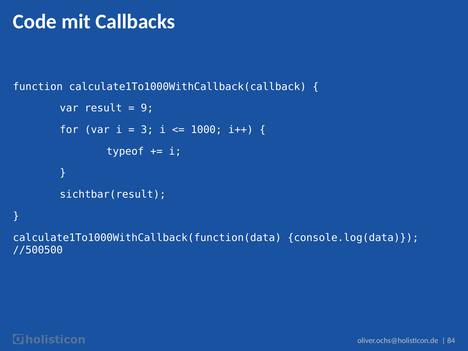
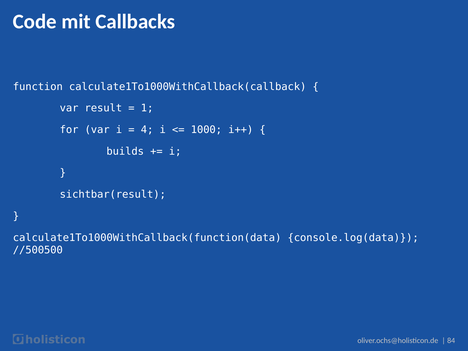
9: 9 -> 1 (147, 108)
3: 3 -> 4 (147, 130)
typeof: typeof -> builds (125, 151)
